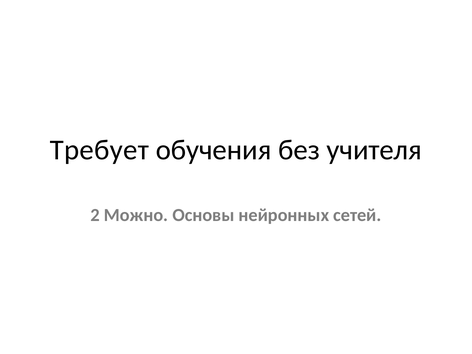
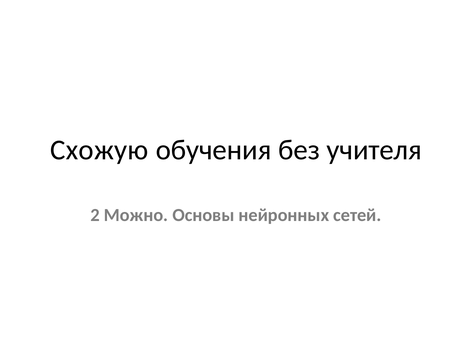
Требует: Требует -> Схожую (99, 150)
